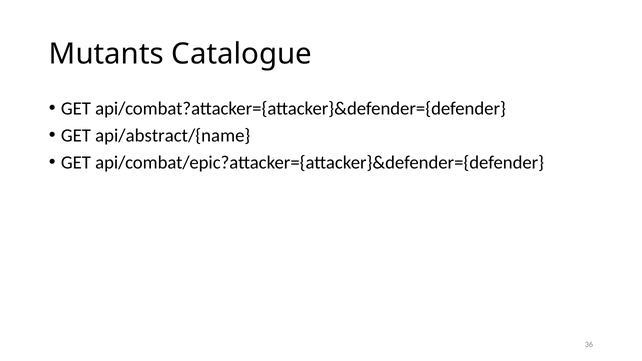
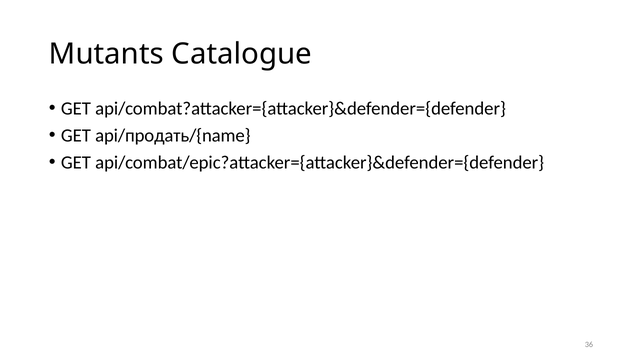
api/abstract/{name: api/abstract/{name -> api/продать/{name (173, 135)
